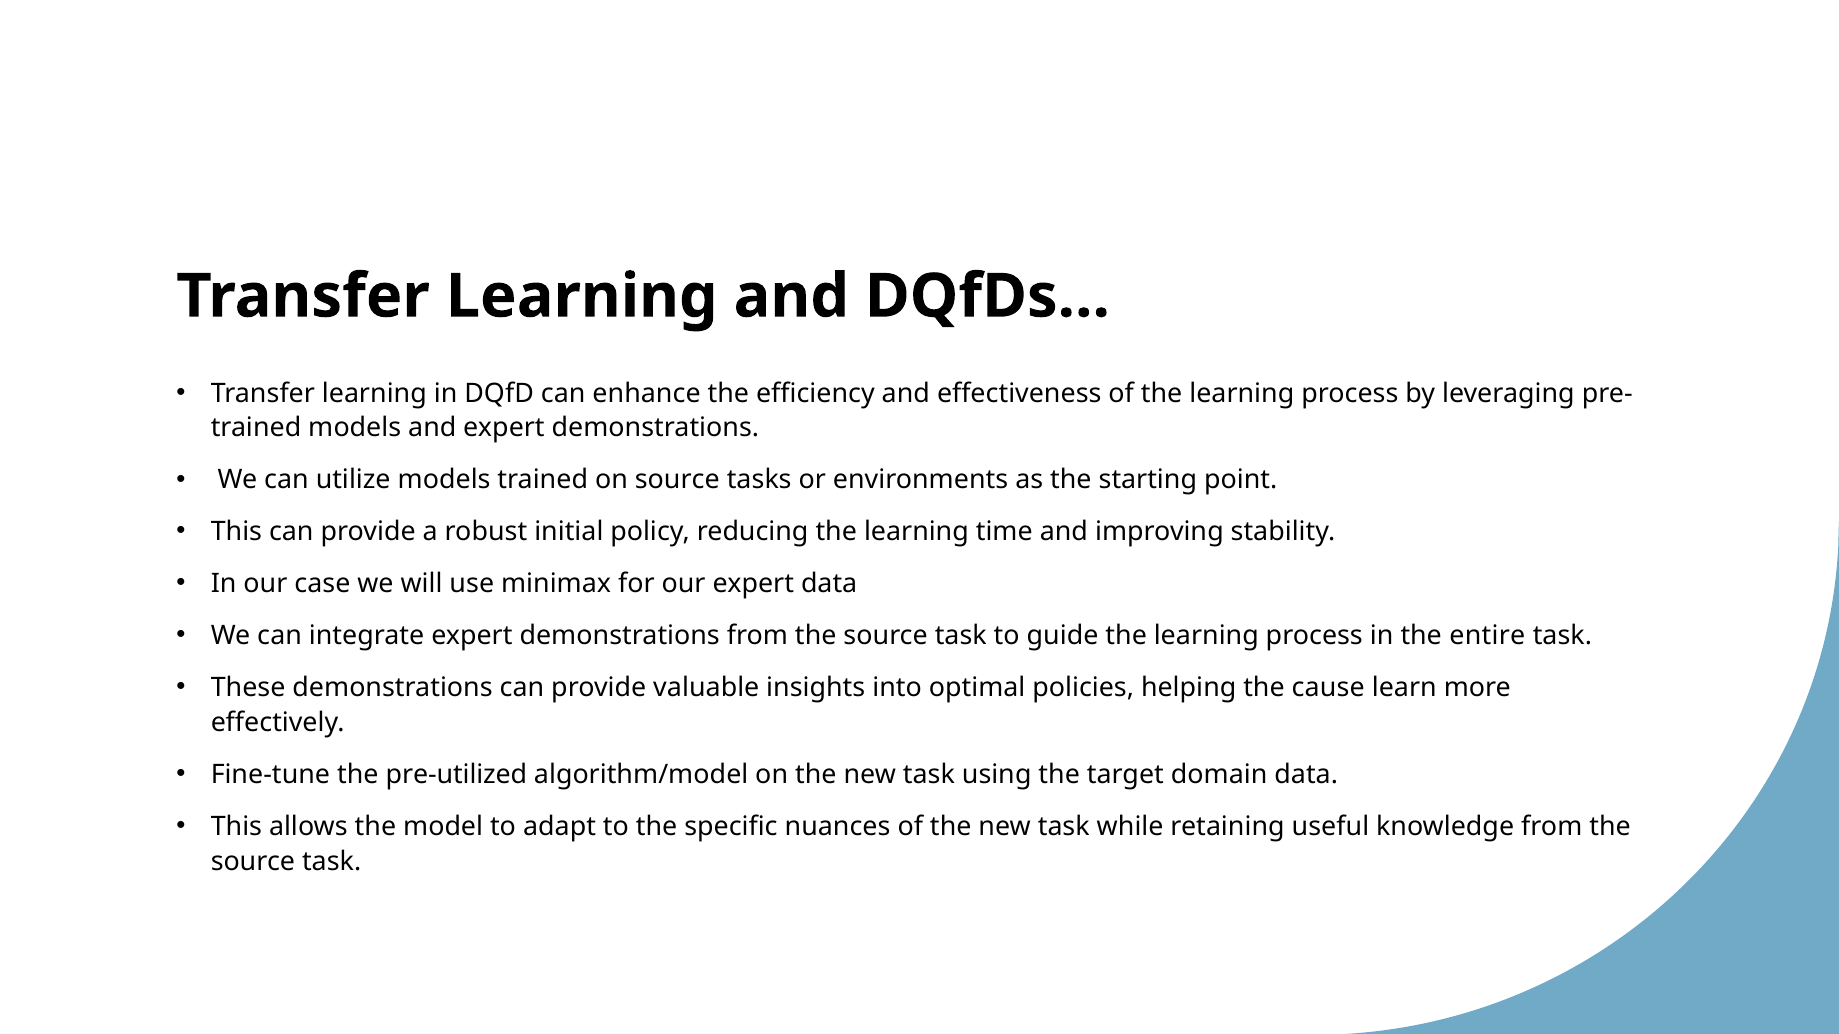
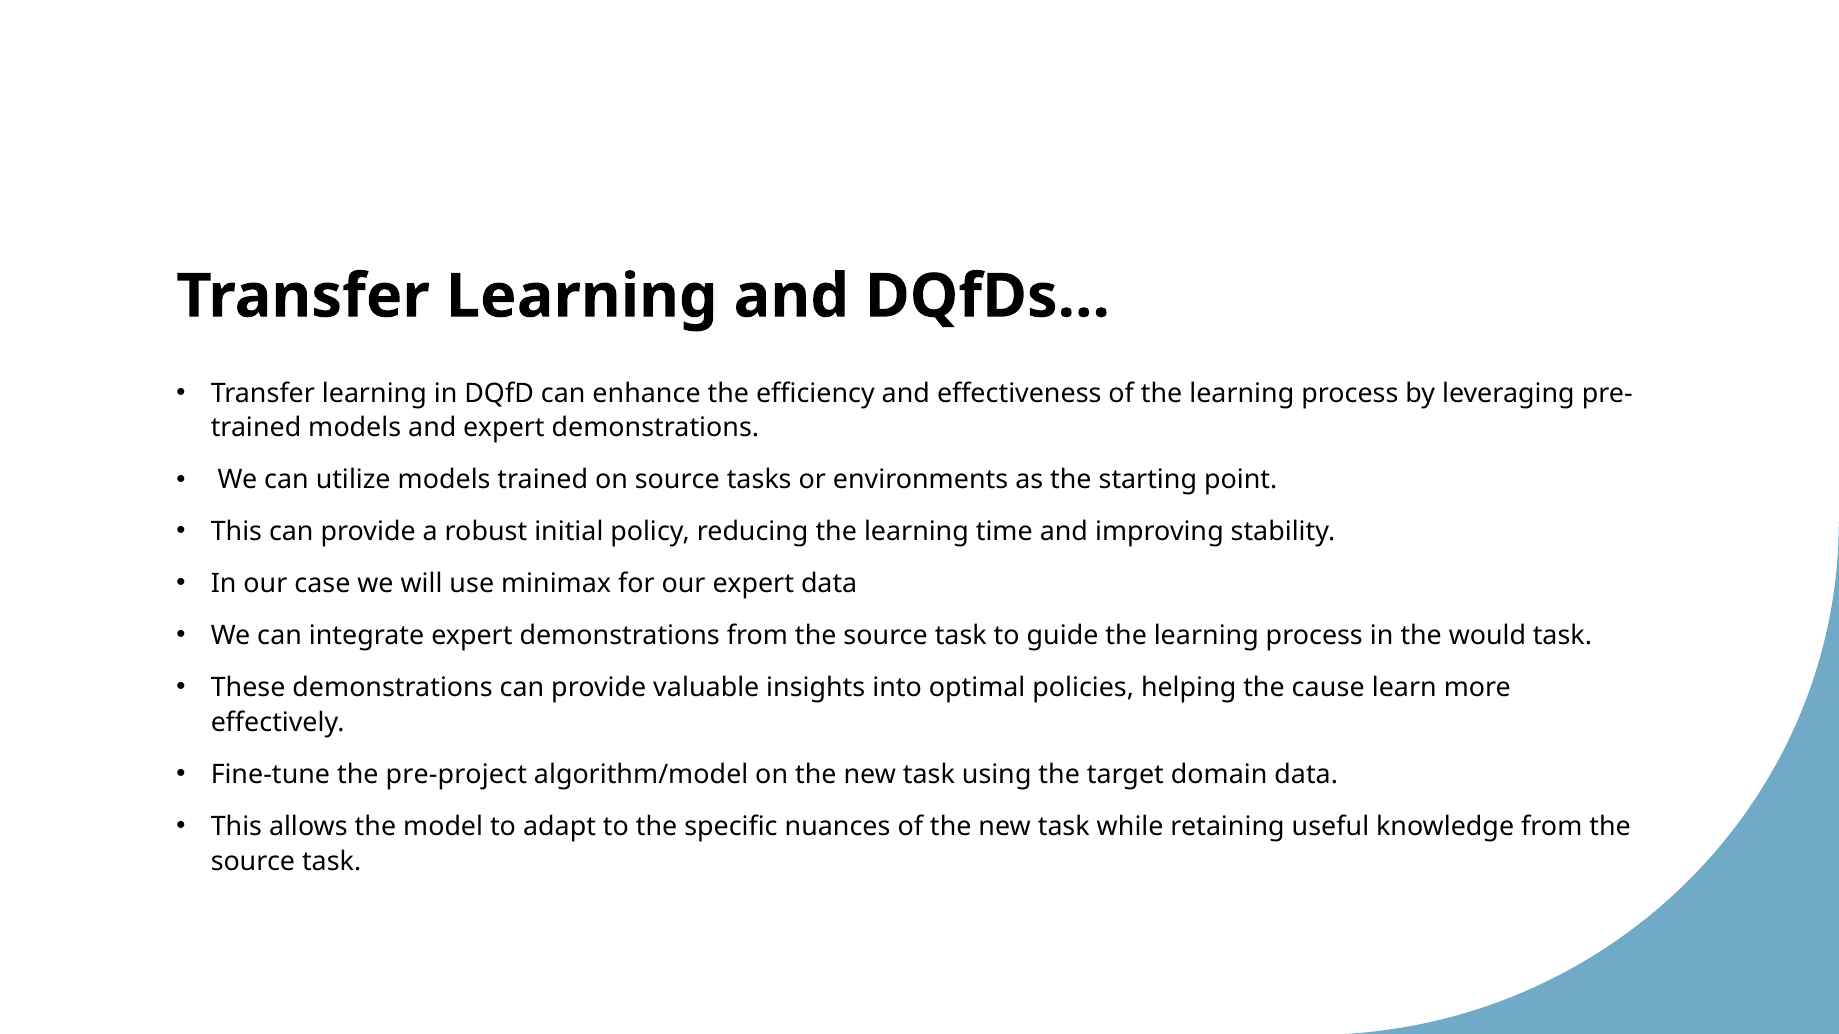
entire: entire -> would (1487, 636)
pre-utilized: pre-utilized -> pre-project (456, 775)
